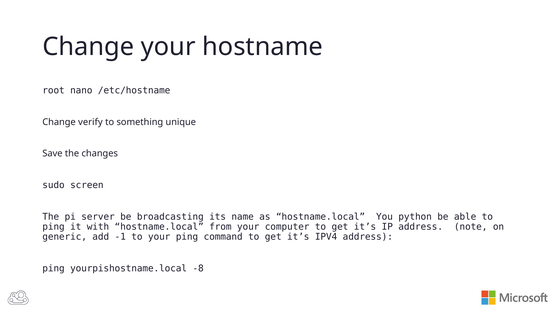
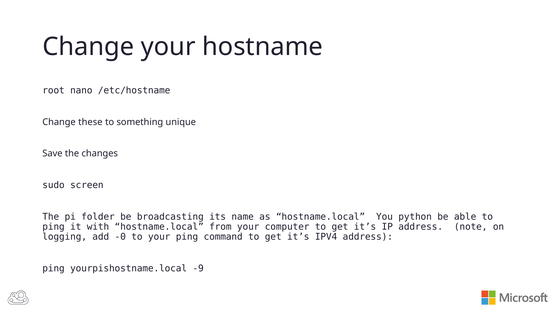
verify: verify -> these (90, 122)
server: server -> folder (98, 217)
generic: generic -> logging (65, 237)
-1: -1 -> -0 (120, 237)
-8: -8 -> -9 (198, 268)
